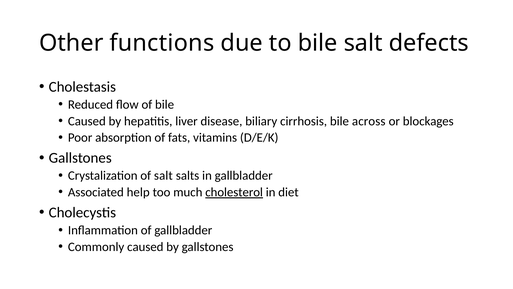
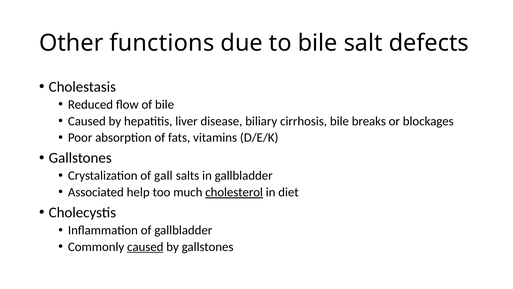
across: across -> breaks (369, 121)
of salt: salt -> gall (163, 175)
caused underline: none -> present (145, 247)
